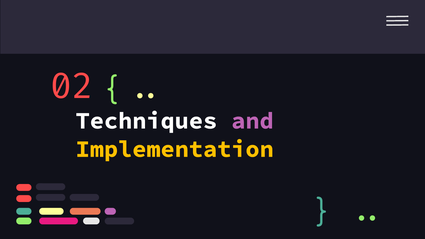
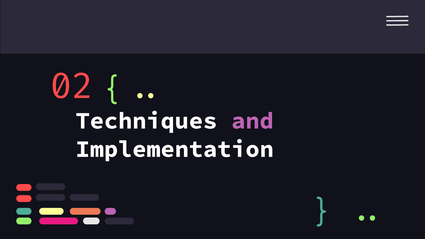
Implementation colour: yellow -> white (175, 149)
